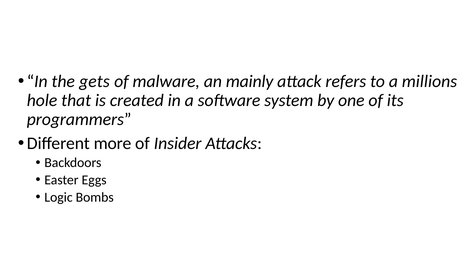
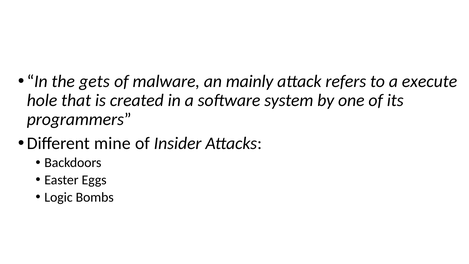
millions: millions -> execute (430, 81)
more: more -> mine (112, 143)
